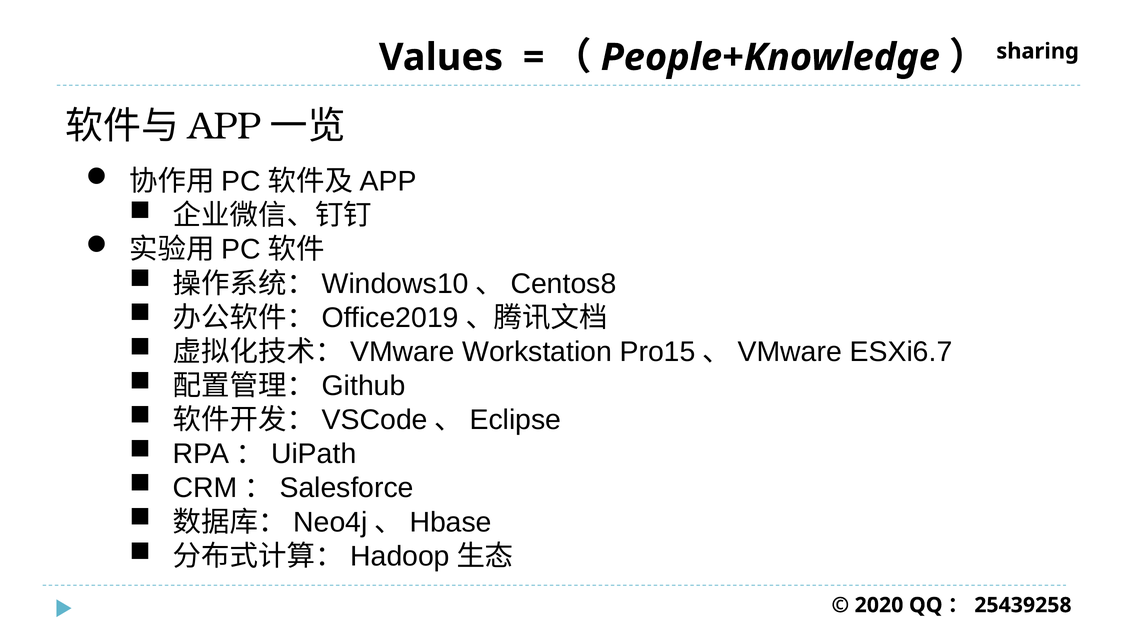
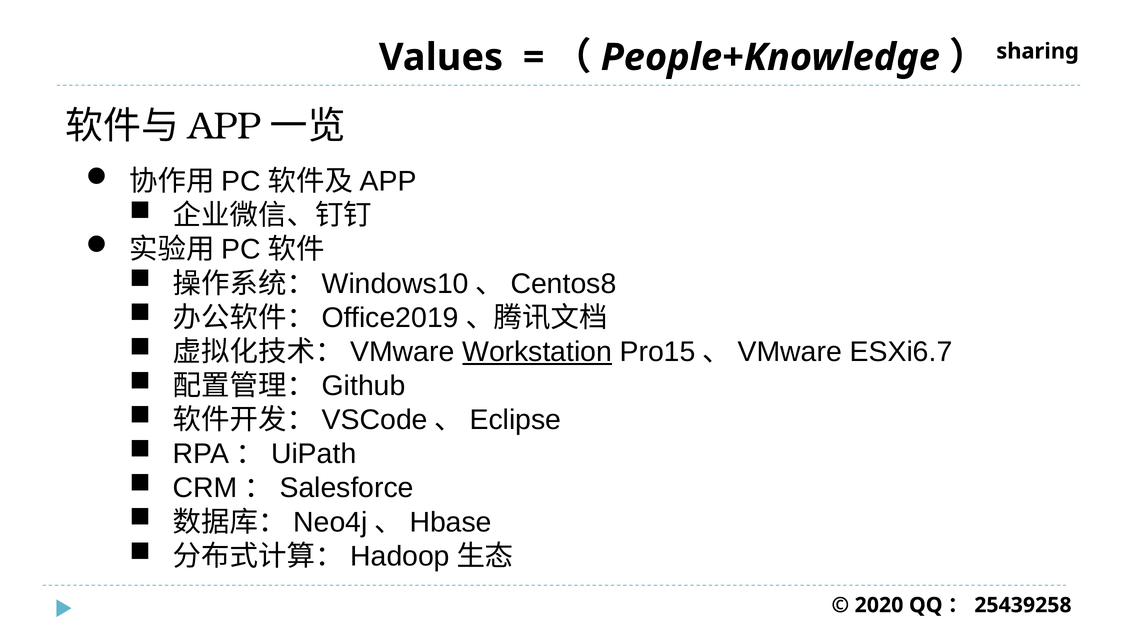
Workstation underline: none -> present (537, 352)
